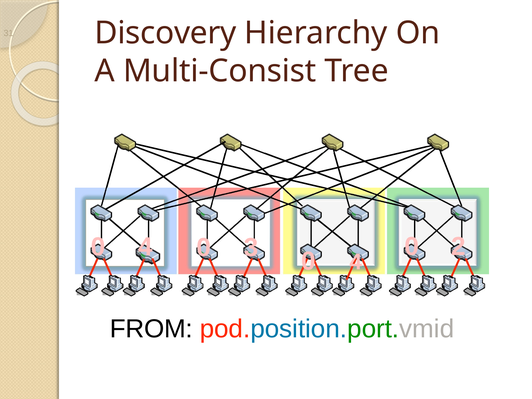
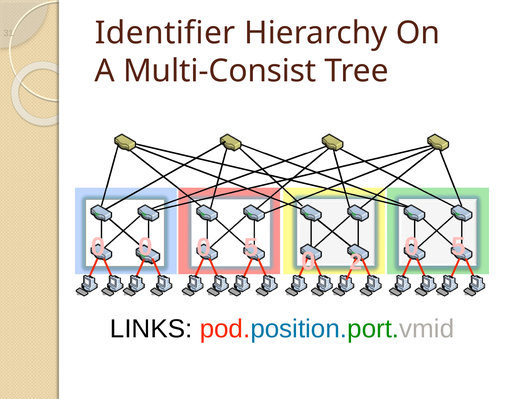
Discovery: Discovery -> Identifier (165, 33)
2: 2 -> 5 (458, 247)
4: 4 -> 0 (146, 247)
3: 3 -> 5 (251, 247)
4: 4 -> 2 (356, 262)
FROM: FROM -> LINKS (151, 329)
